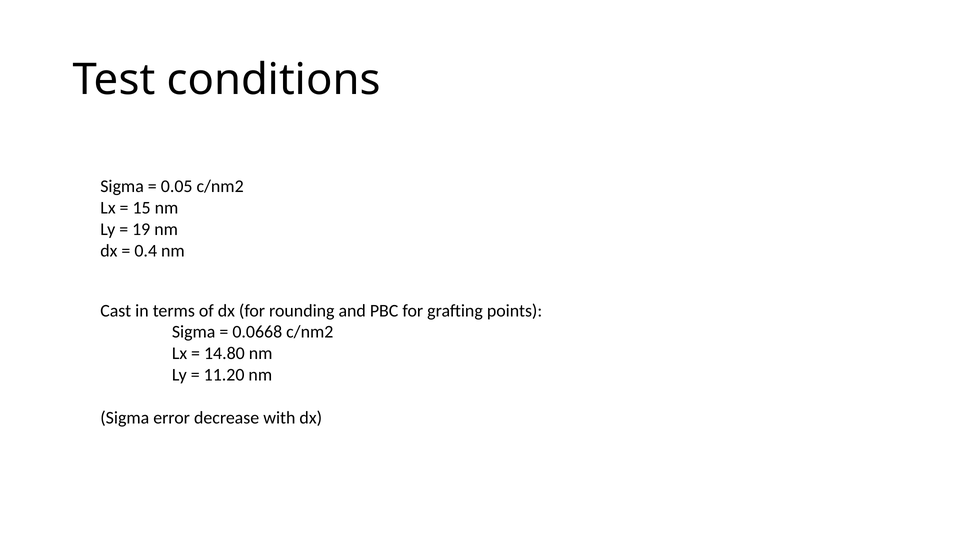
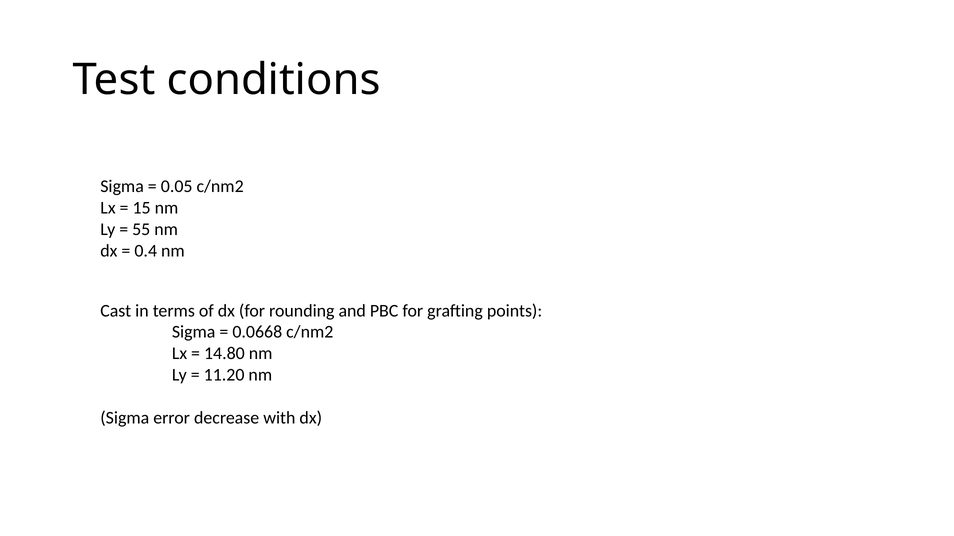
19: 19 -> 55 (141, 230)
